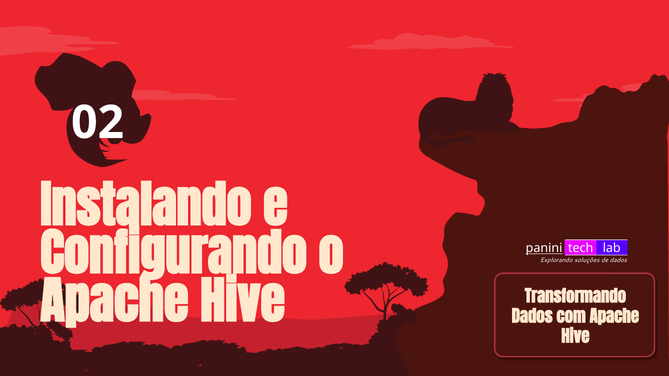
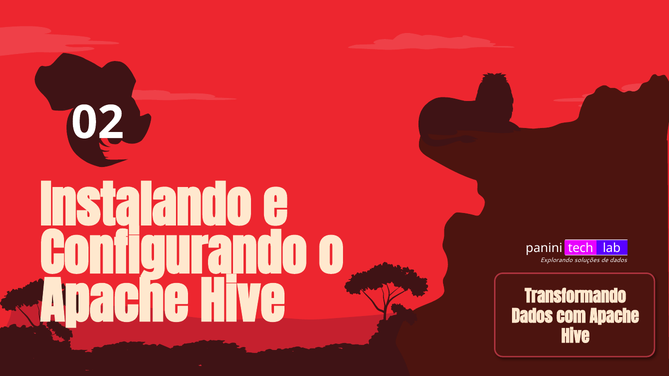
panini underline: present -> none (544, 248)
